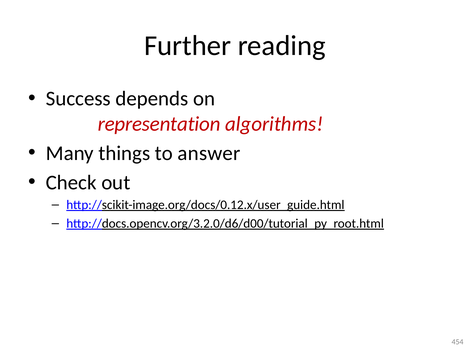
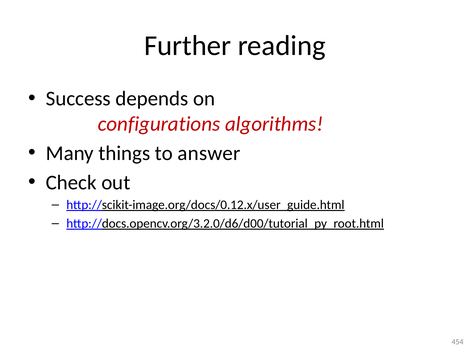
representation: representation -> configurations (159, 124)
